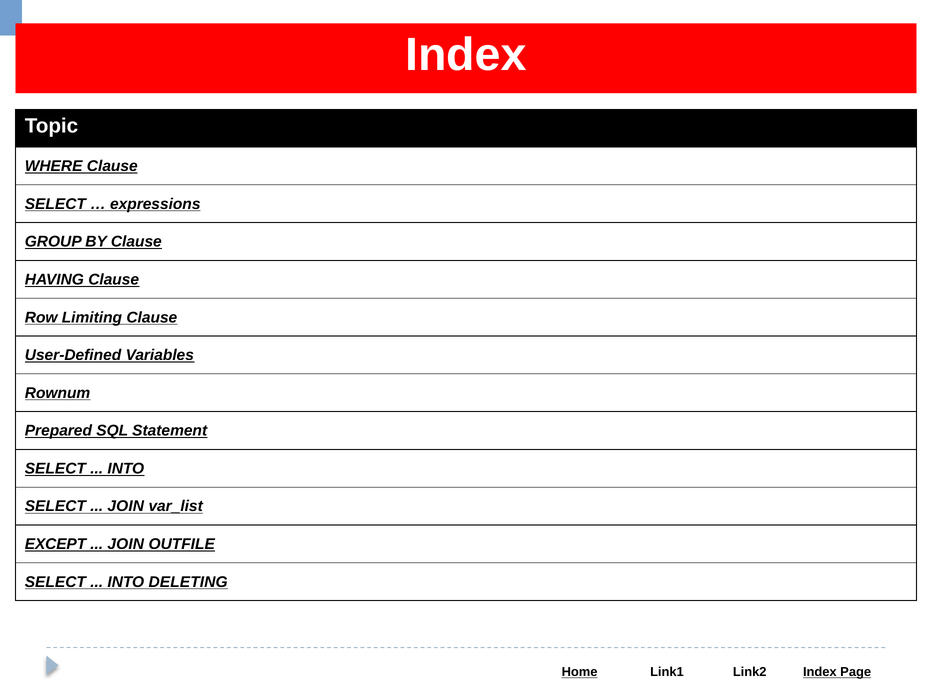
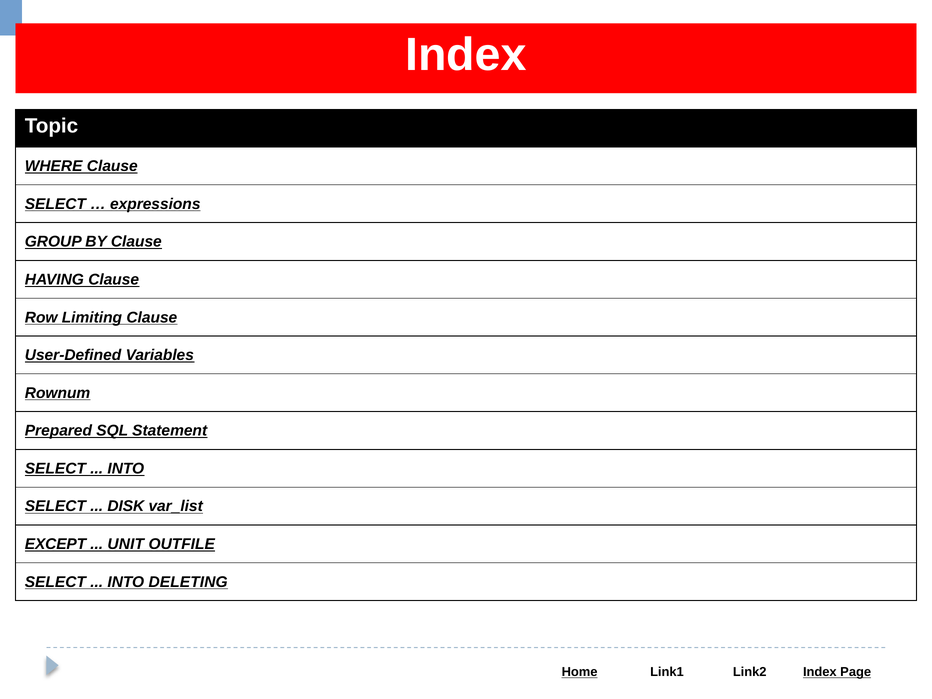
JOIN: JOIN -> DISK (126, 506)
JOIN: JOIN -> UNIT (126, 544)
